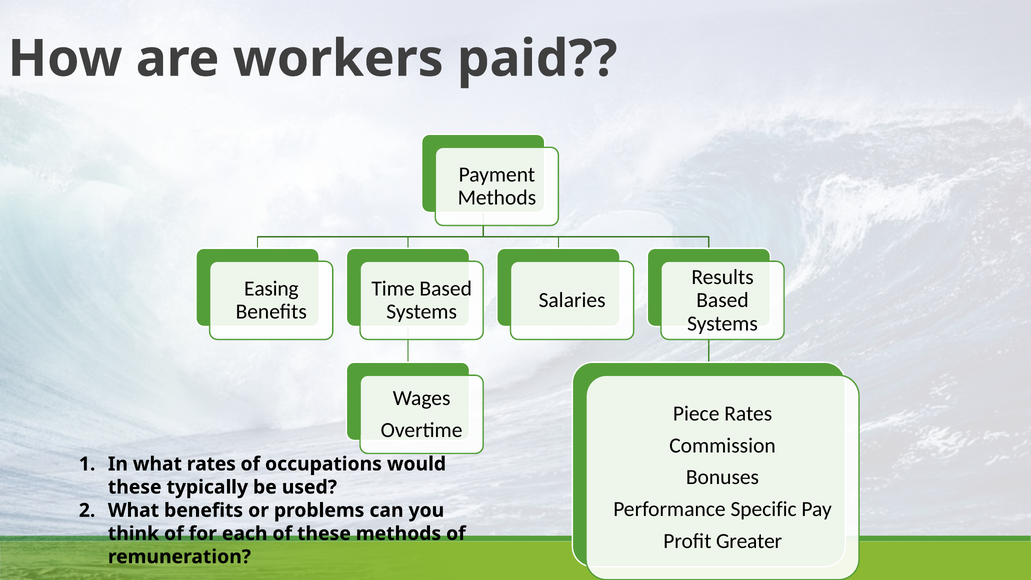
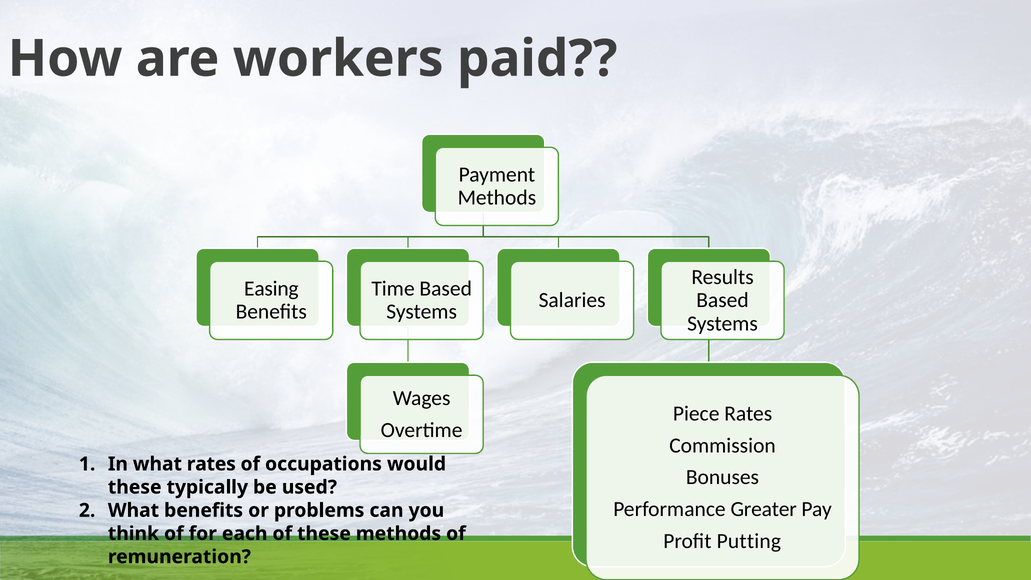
Specific: Specific -> Greater (764, 509)
Greater: Greater -> Putting (749, 541)
